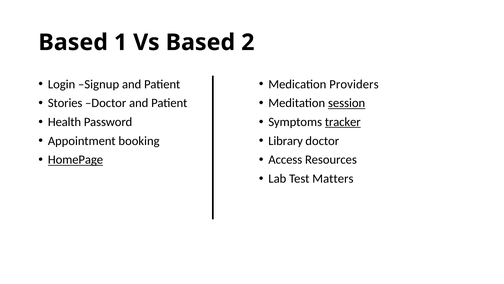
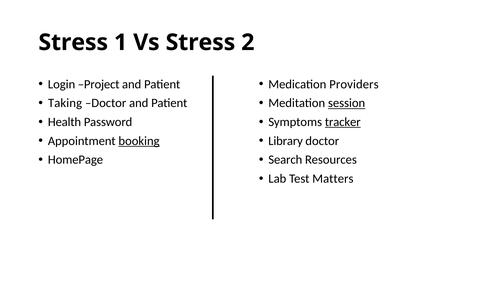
Based: Based -> Stress (73, 42)
Vs Based: Based -> Stress (200, 42)
Signup: Signup -> Project (99, 84)
Stories: Stories -> Taking (65, 103)
booking underline: none -> present (139, 141)
HomePage underline: present -> none (75, 160)
Access: Access -> Search (285, 160)
